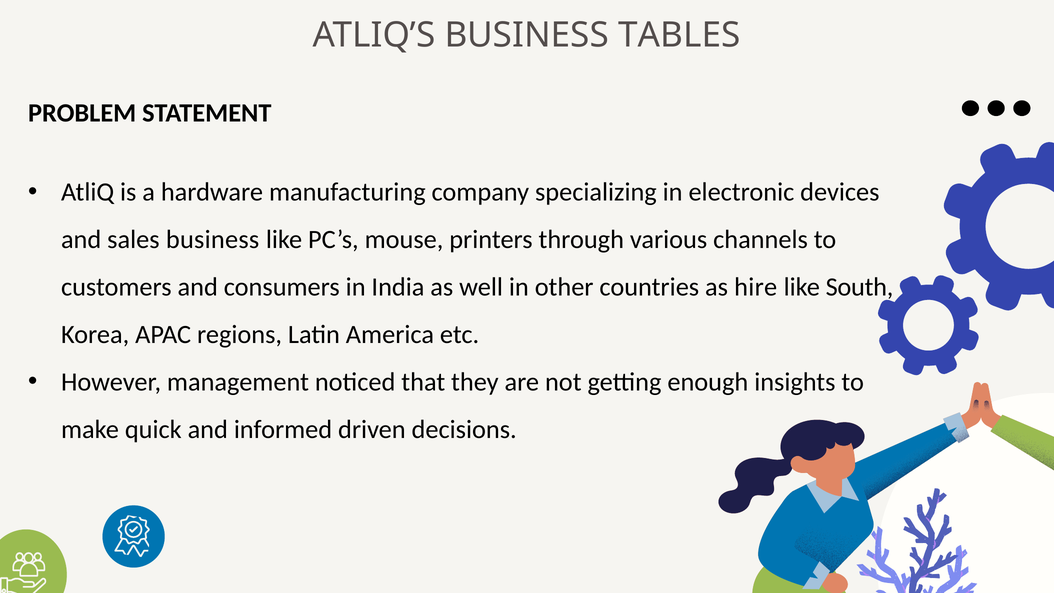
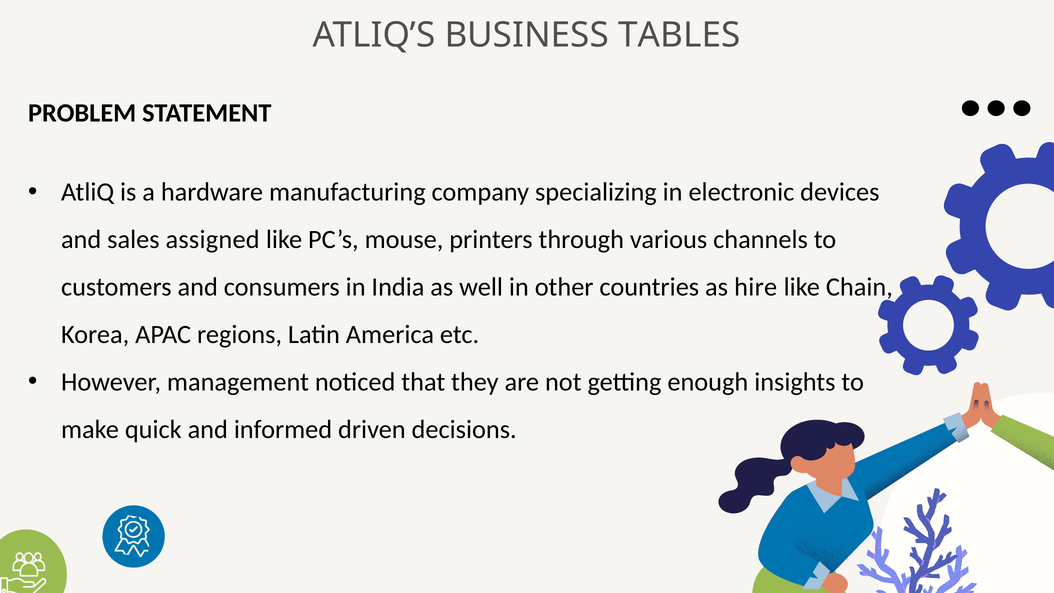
sales business: business -> assigned (213, 240)
South: South -> Chain (859, 287)
